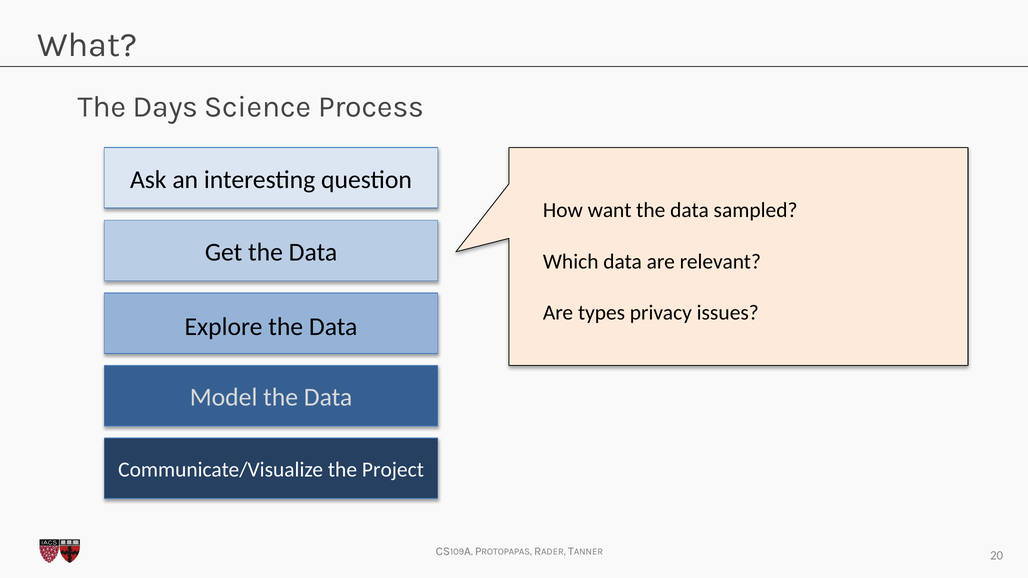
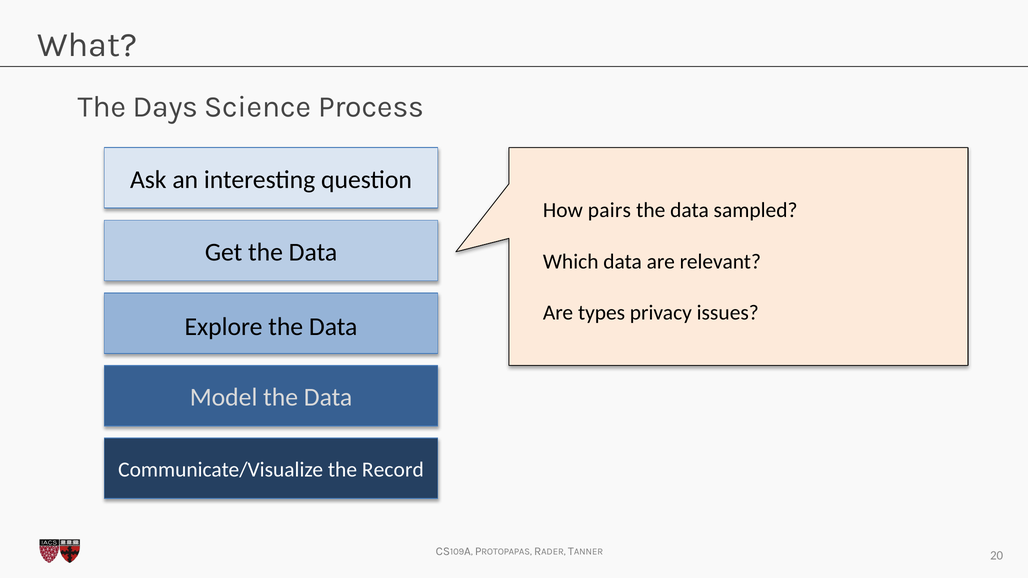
want: want -> pairs (609, 210)
Project: Project -> Record (393, 470)
